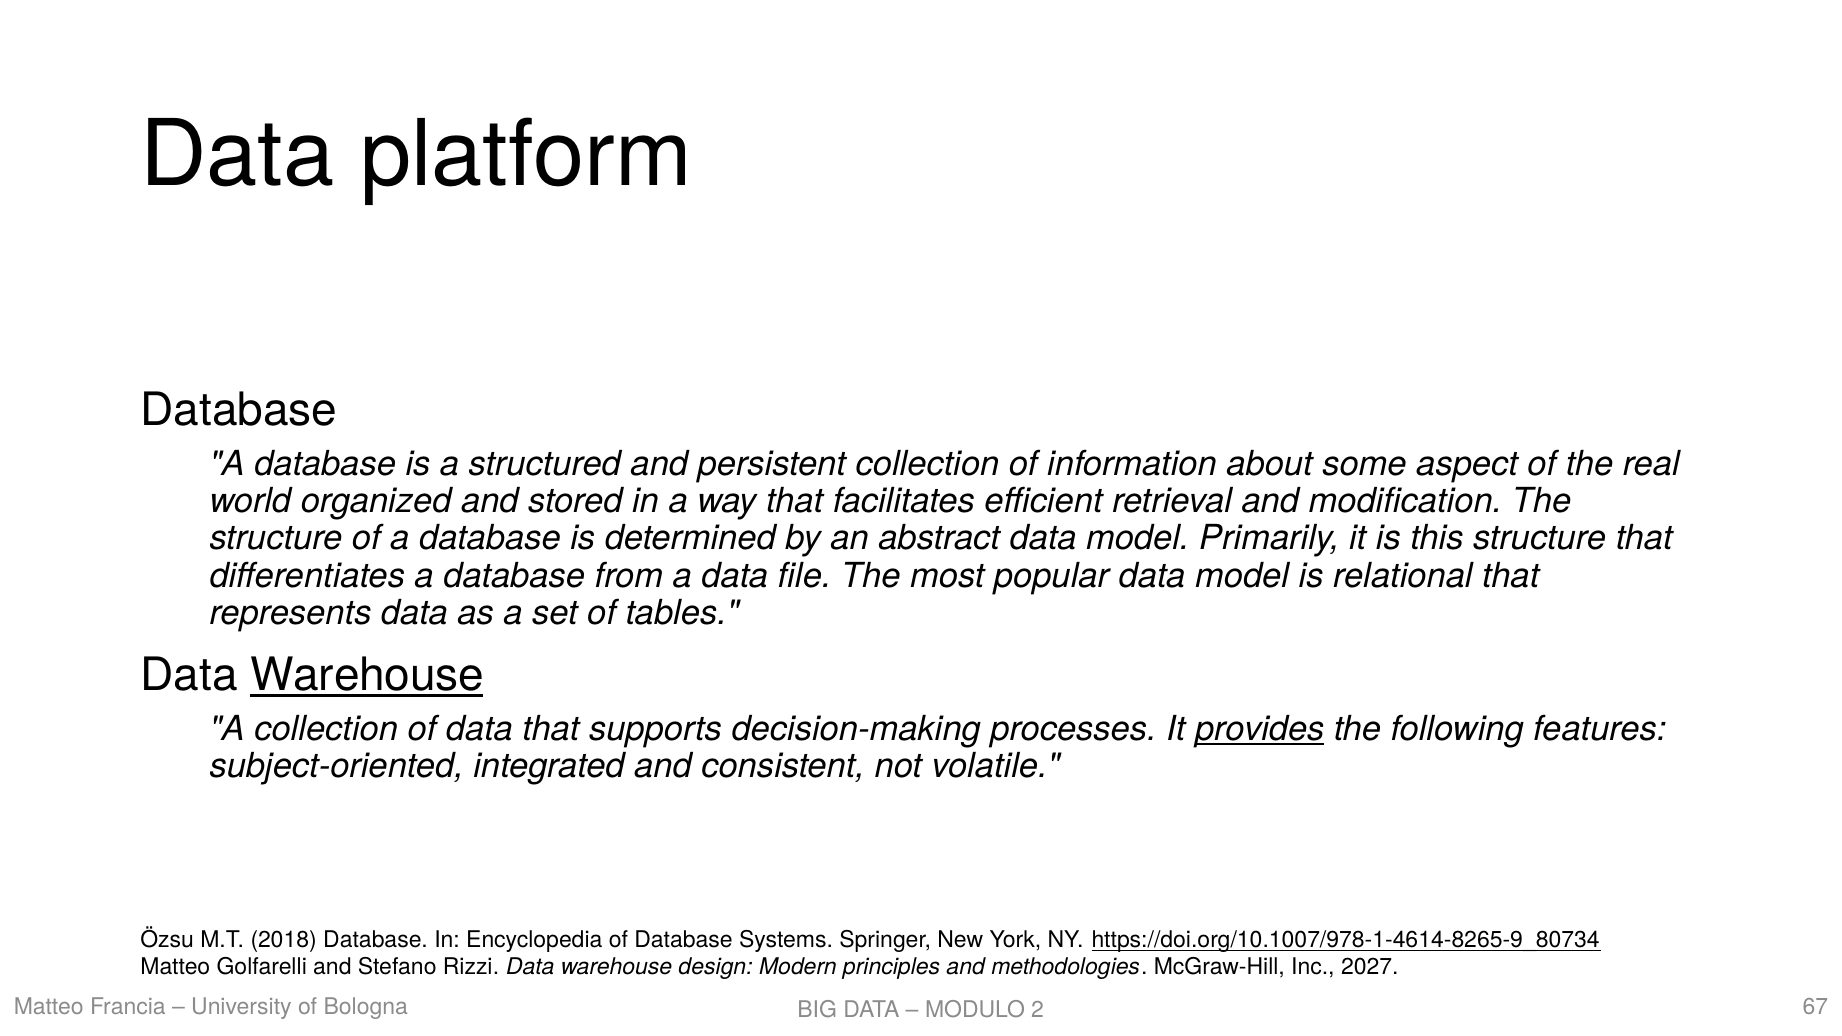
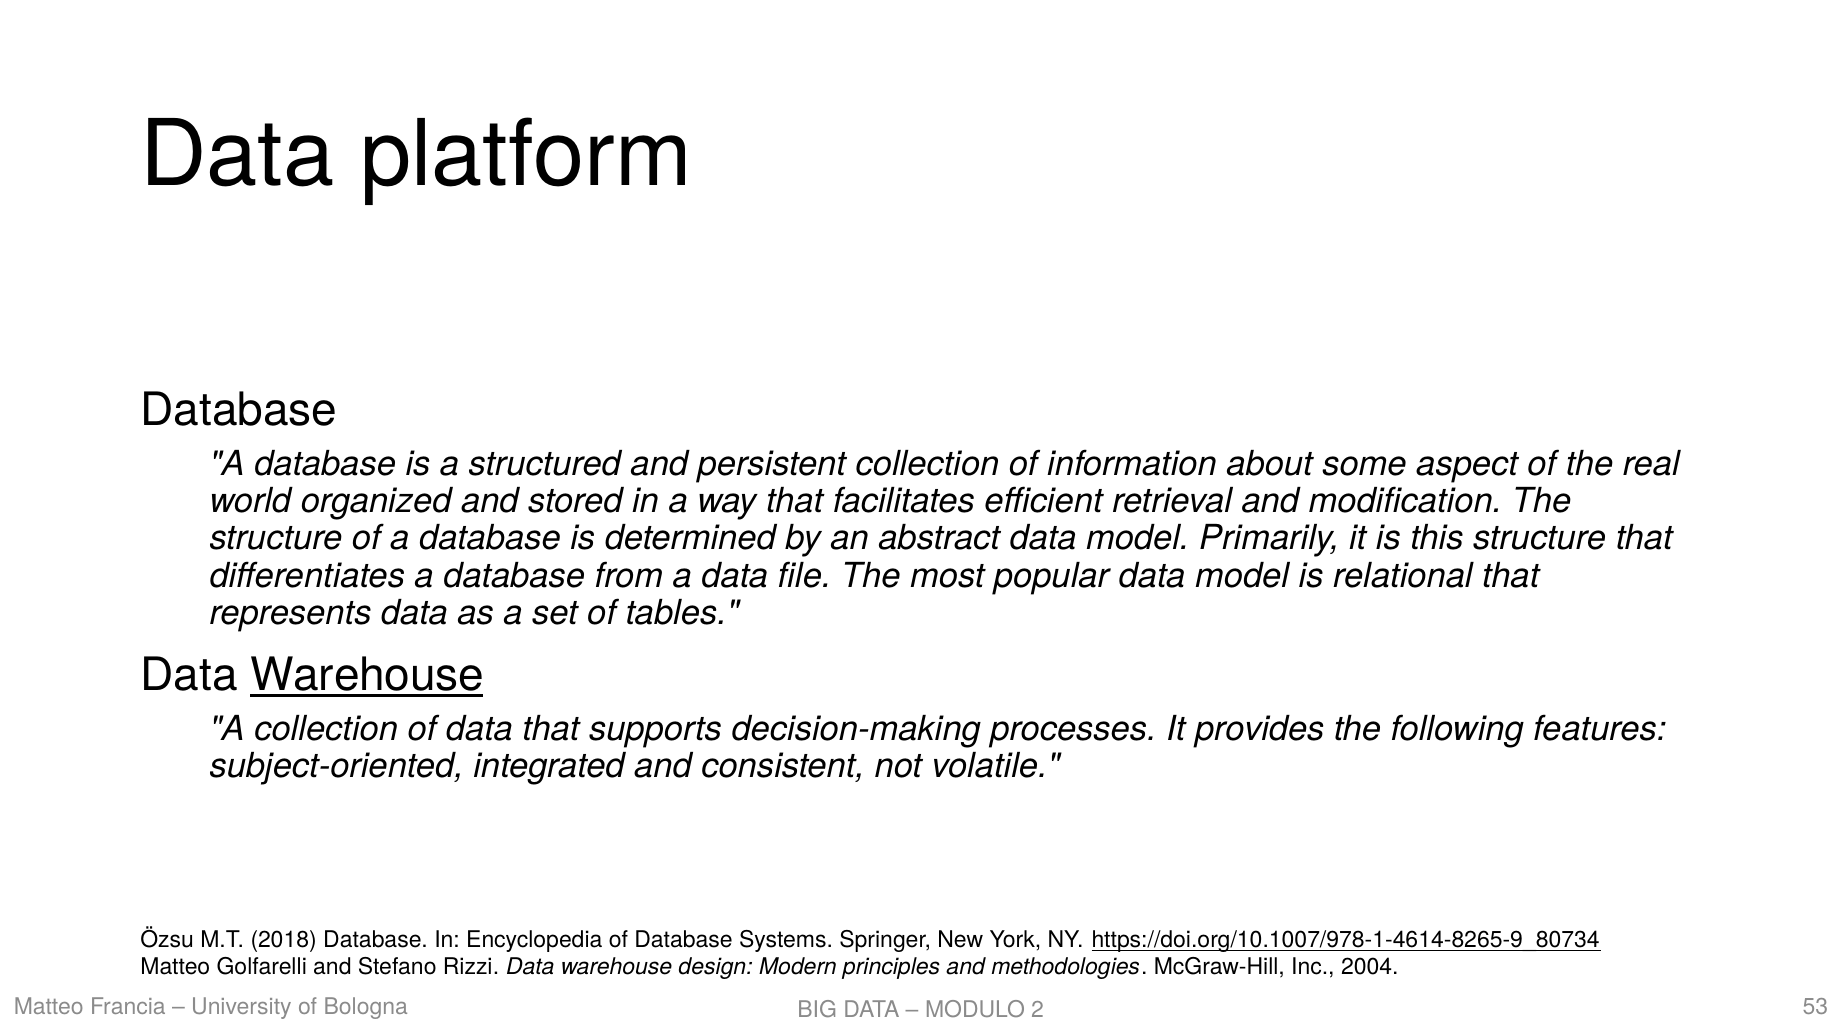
provides underline: present -> none (1260, 729)
2027: 2027 -> 2004 (1370, 967)
67: 67 -> 53 (1815, 1007)
